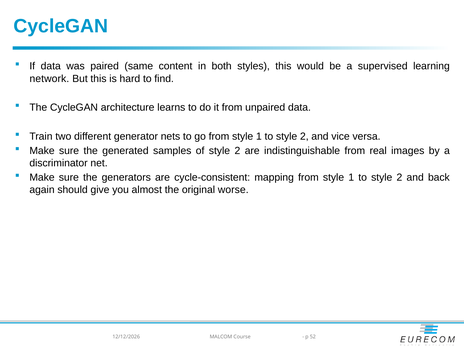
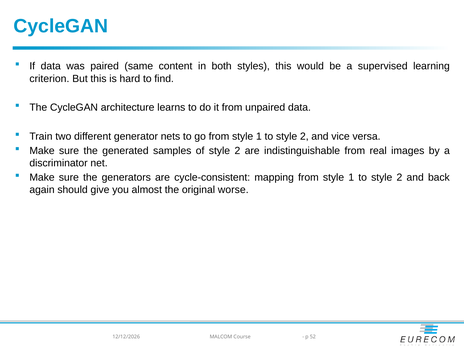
network: network -> criterion (49, 79)
